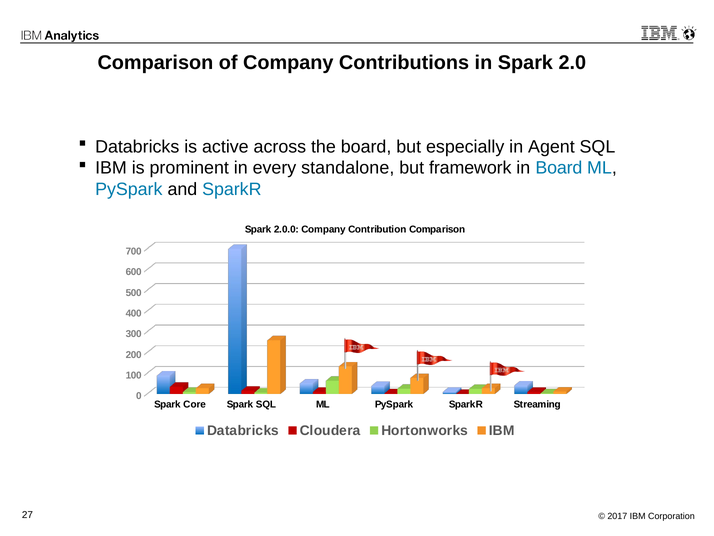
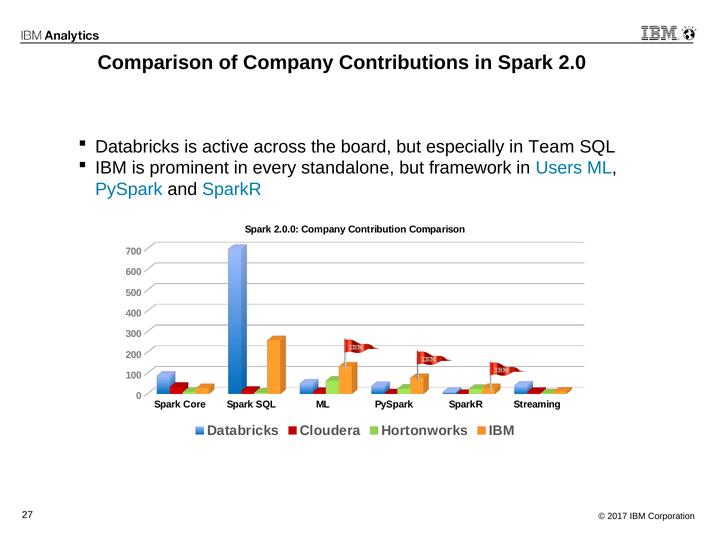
Agent: Agent -> Team (551, 147)
in Board: Board -> Users (559, 168)
